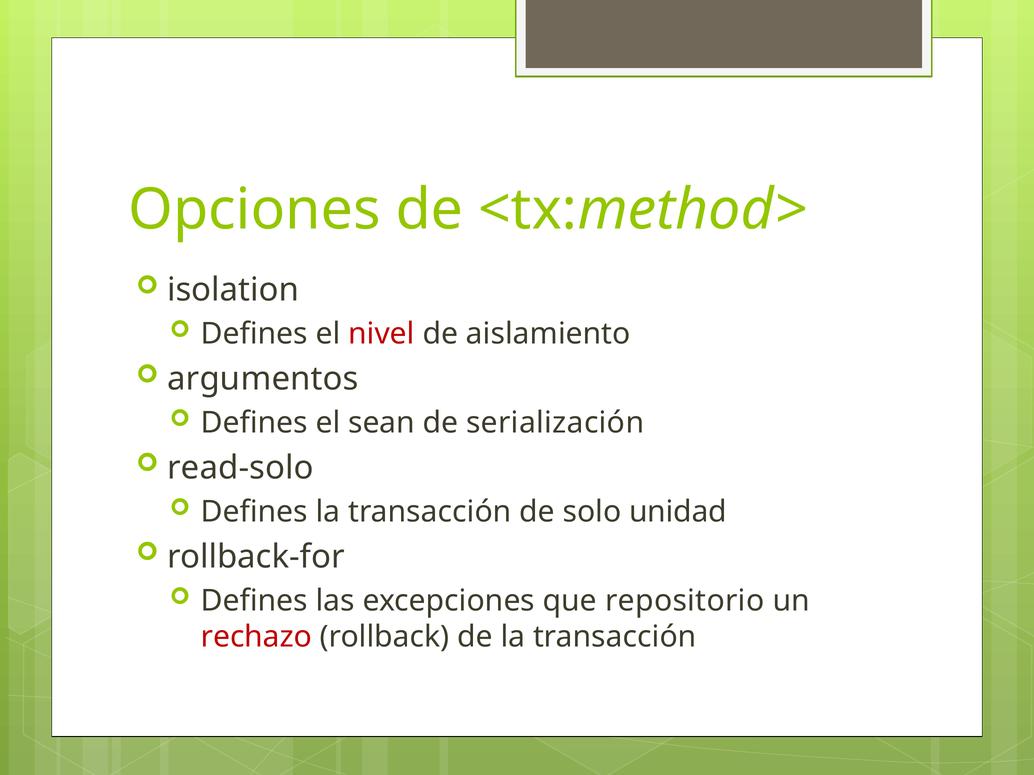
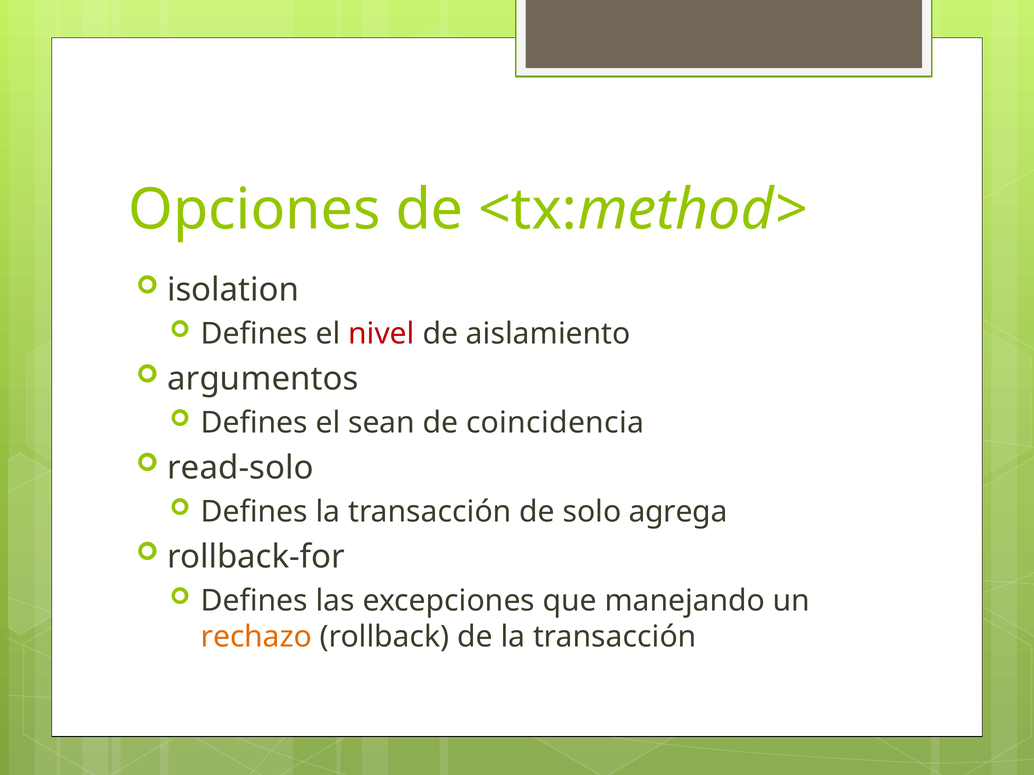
serialización: serialización -> coincidencia (555, 423)
unidad: unidad -> agrega (678, 512)
repositorio: repositorio -> manejando (685, 601)
rechazo colour: red -> orange (256, 637)
